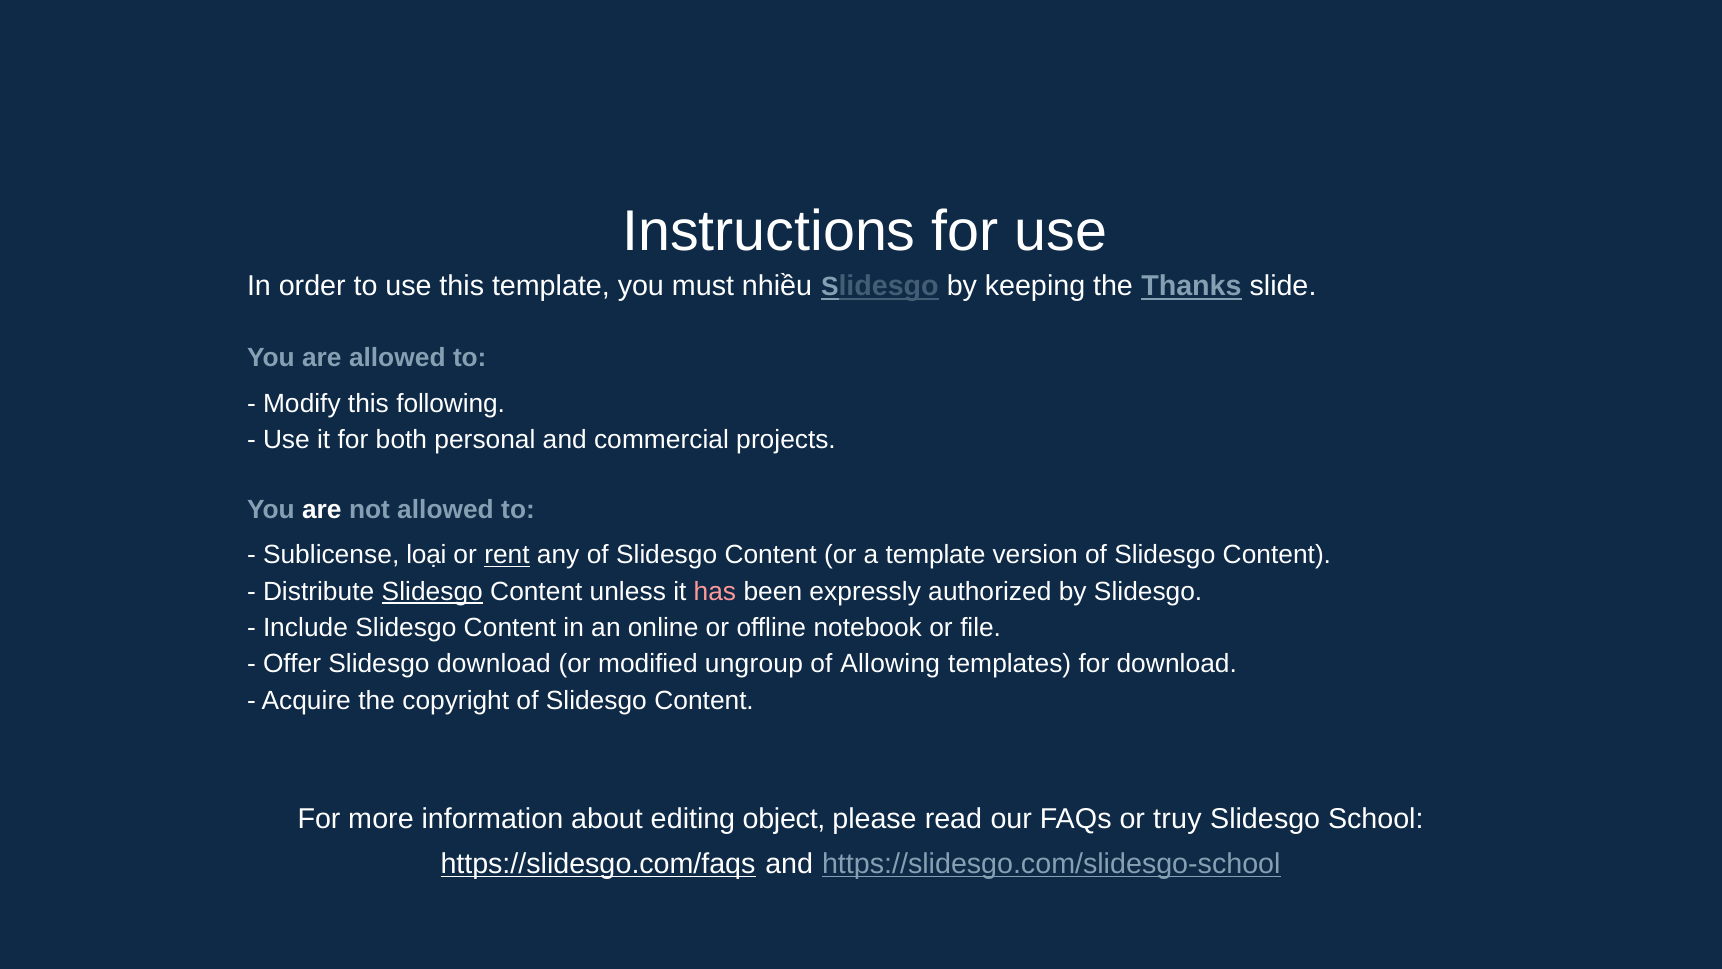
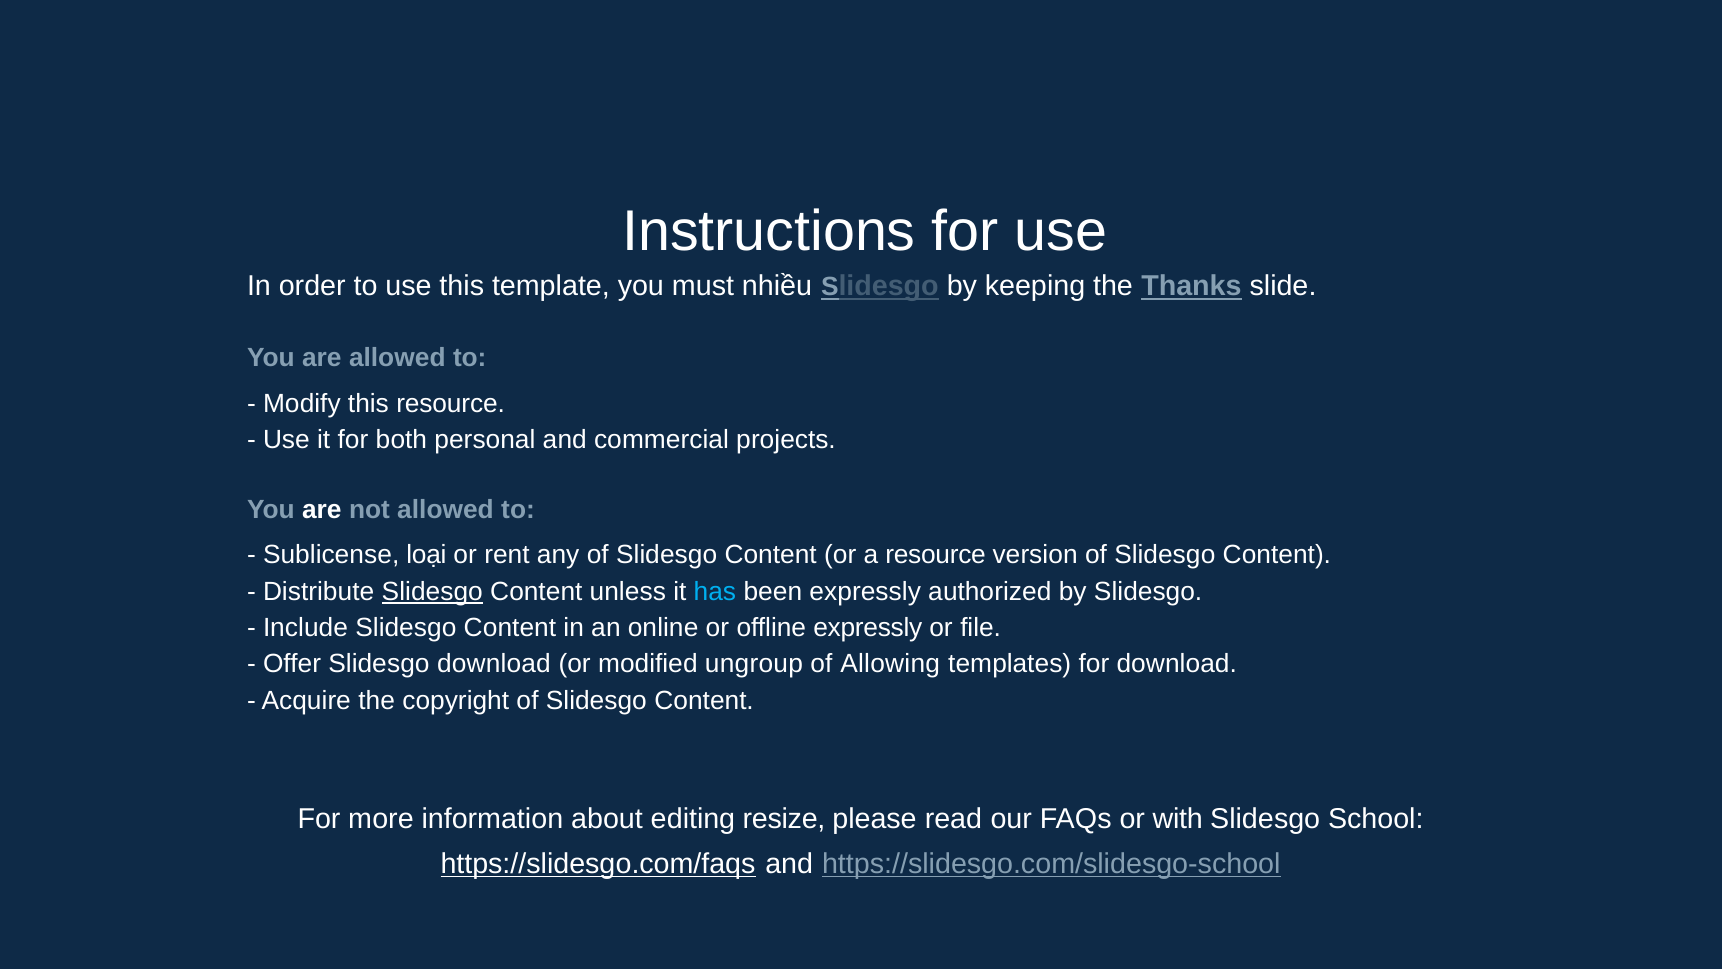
this following: following -> resource (451, 403)
rent underline: present -> none (507, 555)
a template: template -> resource (936, 555)
has colour: pink -> light blue (715, 591)
offline notebook: notebook -> expressly (868, 628)
object: object -> resize (784, 818)
truy: truy -> with (1178, 818)
